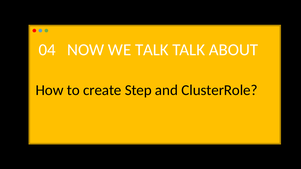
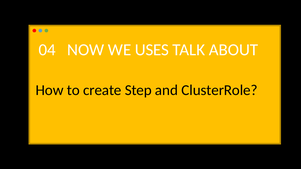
WE TALK: TALK -> USES (152, 50)
